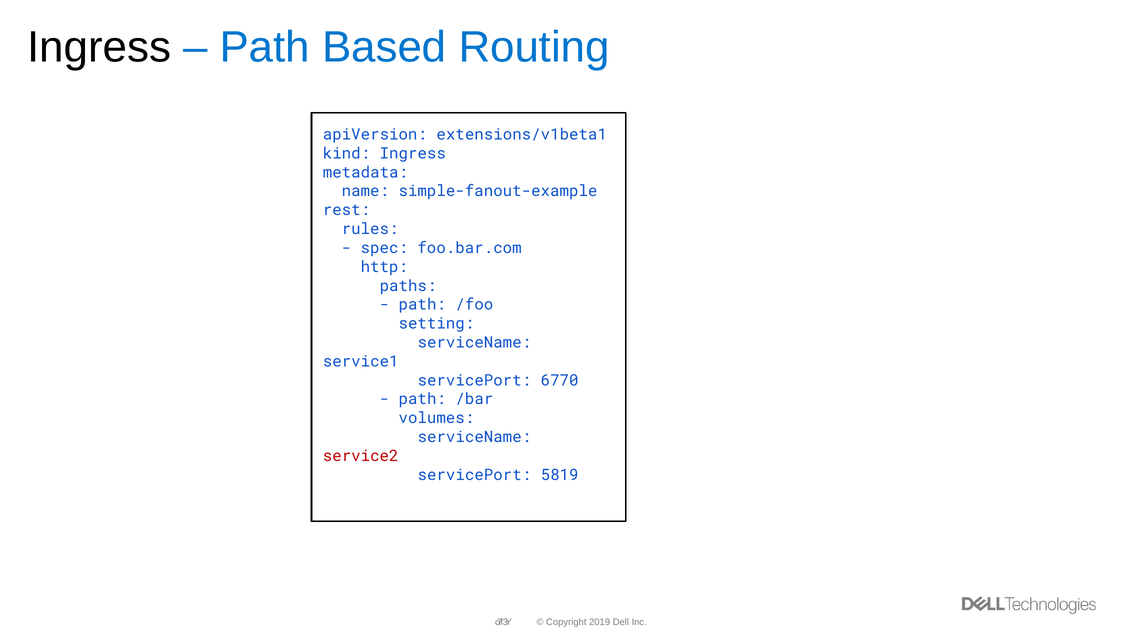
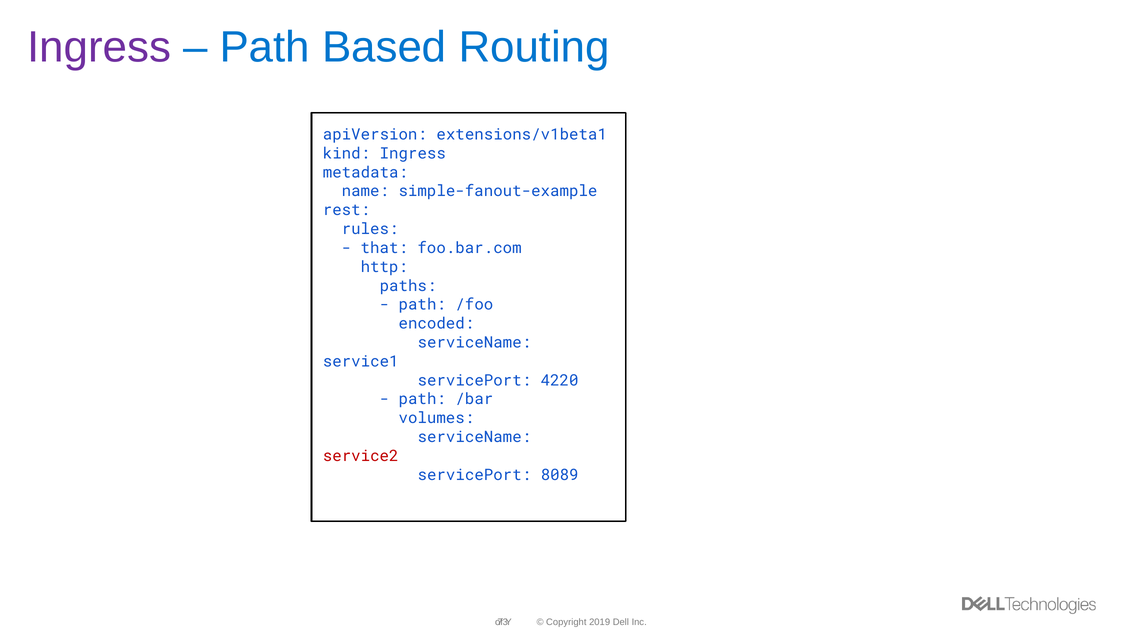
Ingress colour: black -> purple (99, 47)
spec: spec -> that (384, 248)
setting: setting -> encoded (436, 324)
6770: 6770 -> 4220 (560, 381)
5819: 5819 -> 8089 (560, 475)
